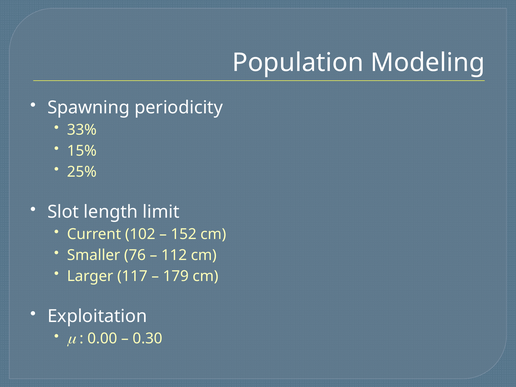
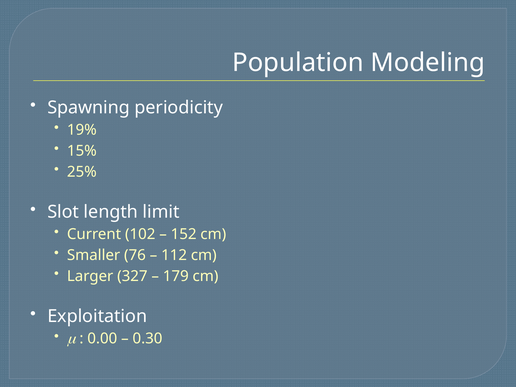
33%: 33% -> 19% (82, 130)
117: 117 -> 327 (132, 276)
